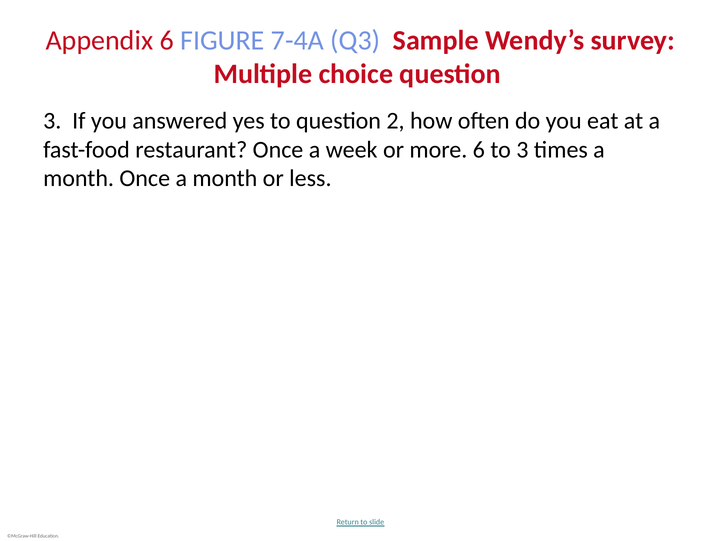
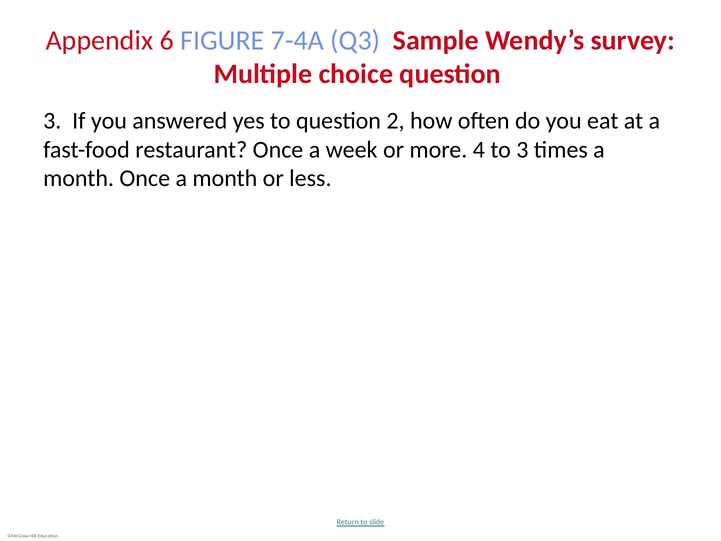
more 6: 6 -> 4 (479, 150)
